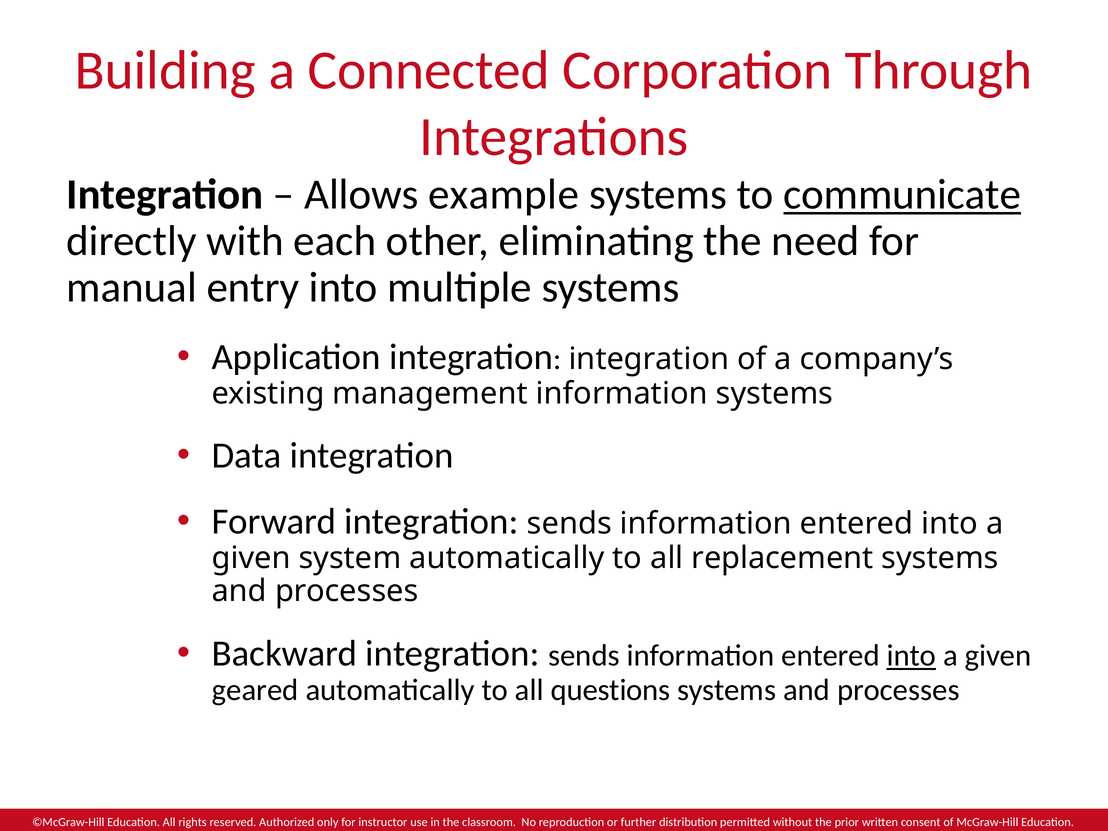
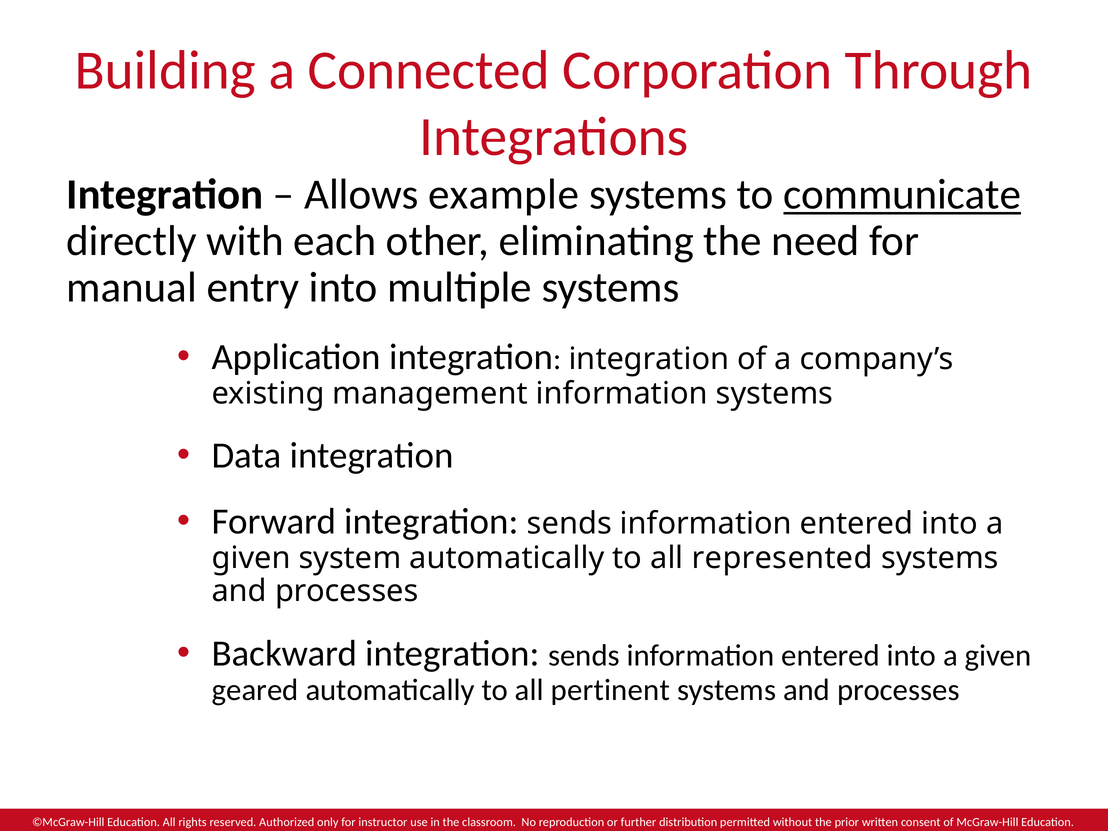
replacement: replacement -> represented (782, 558)
into underline: present -> none (911, 656)
questions: questions -> pertinent (610, 690)
